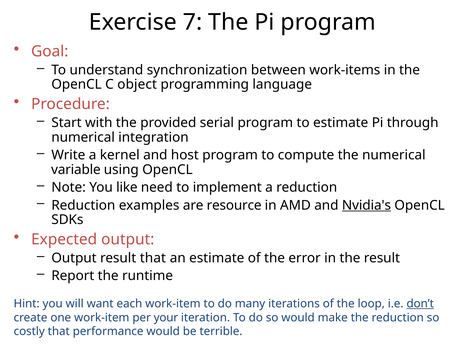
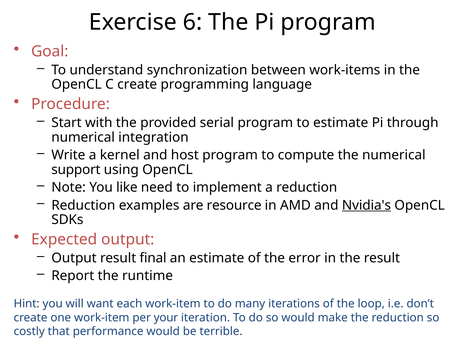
7: 7 -> 6 (193, 22)
C object: object -> create (137, 85)
variable: variable -> support (76, 170)
result that: that -> final (153, 258)
don’t underline: present -> none (420, 304)
